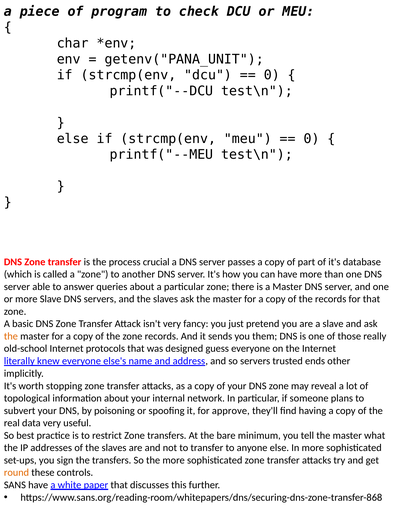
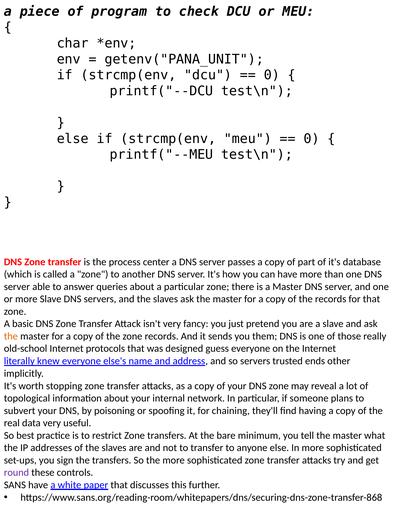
crucial: crucial -> center (156, 262)
approve: approve -> chaining (231, 410)
round colour: orange -> purple (16, 472)
